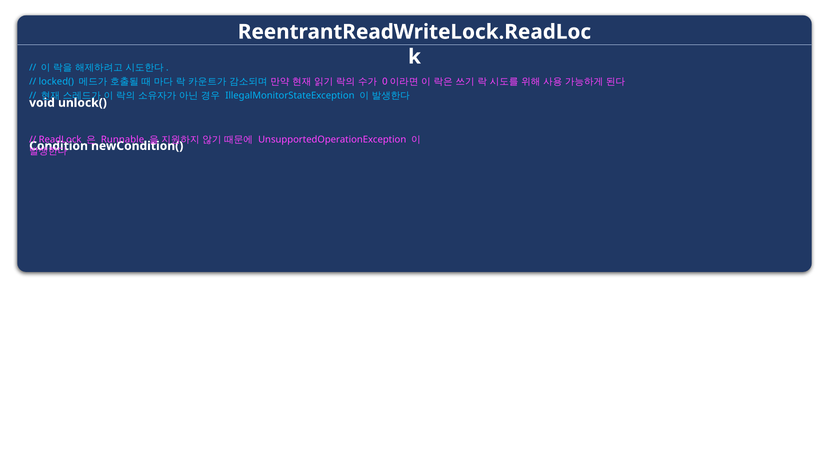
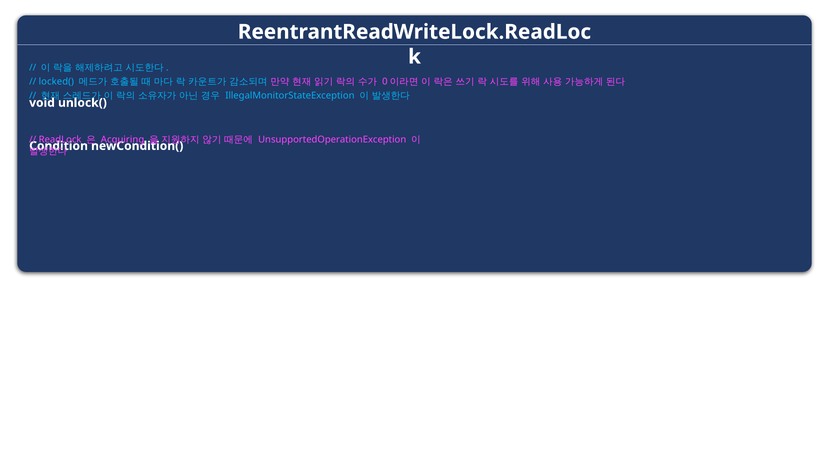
Runnable: Runnable -> Acquiring (123, 140)
